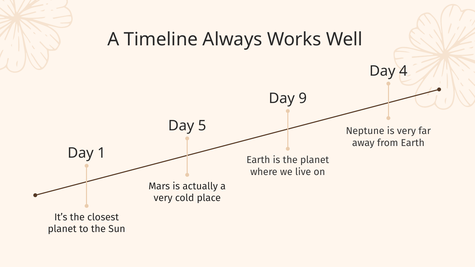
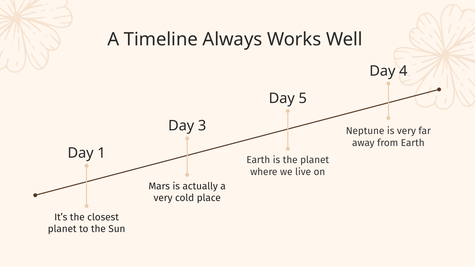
9: 9 -> 5 (303, 98)
5: 5 -> 3 (202, 126)
